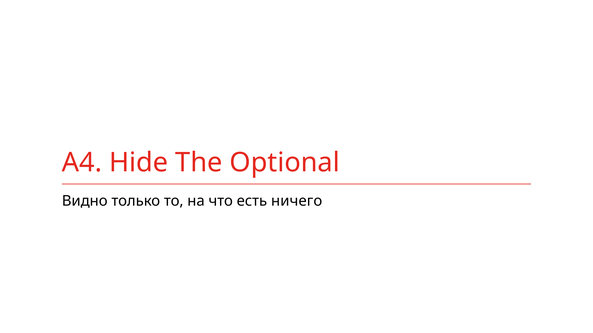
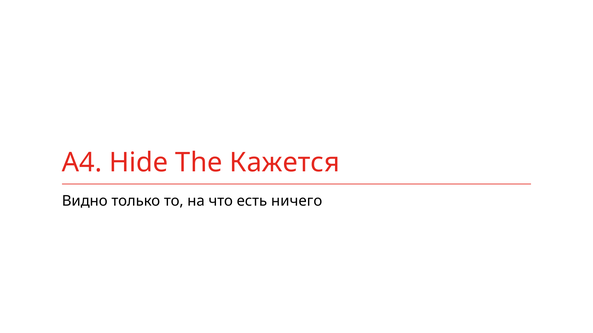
Optional: Optional -> Кажется (285, 163)
